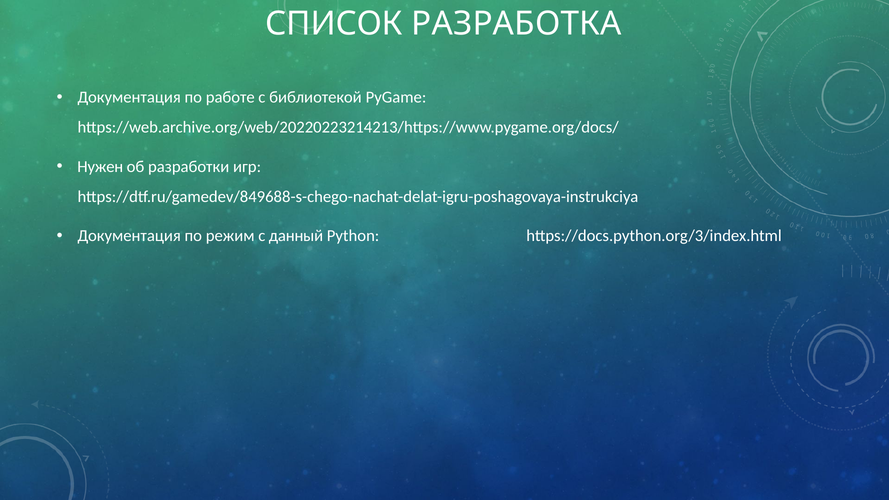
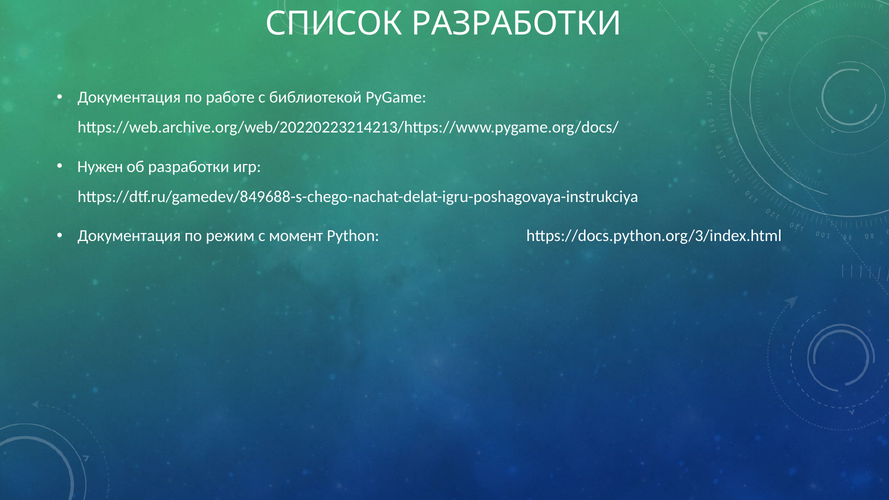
СПИСОК РАЗРАБОТКА: РАЗРАБОТКА -> РАЗРАБОТКИ (517, 24)
данный: данный -> момент (296, 236)
